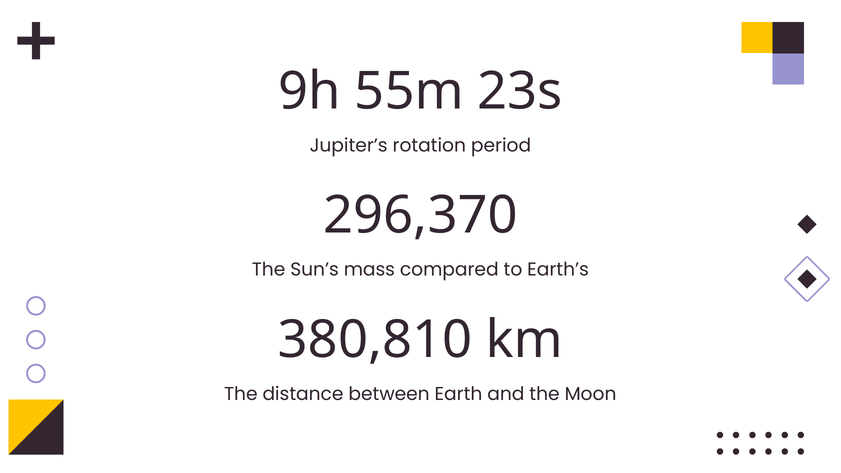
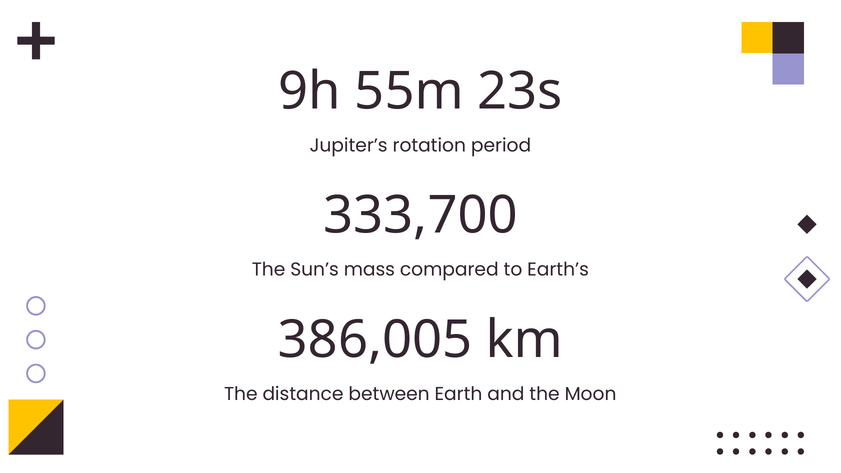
296,370: 296,370 -> 333,700 (421, 216)
380,810: 380,810 -> 386,005 (375, 340)
